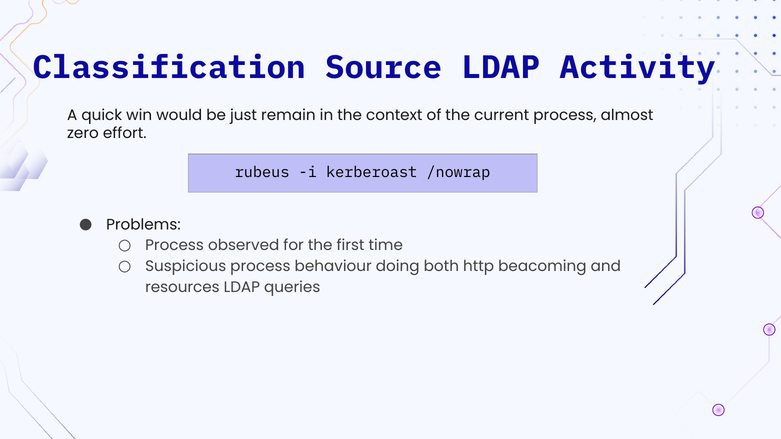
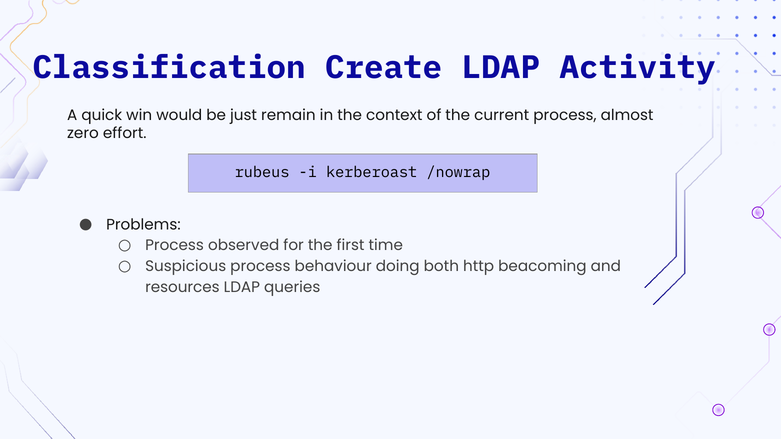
Source: Source -> Create (384, 68)
